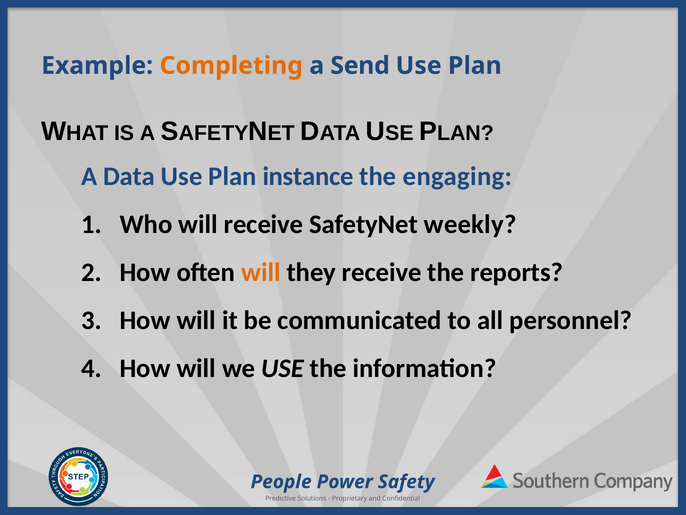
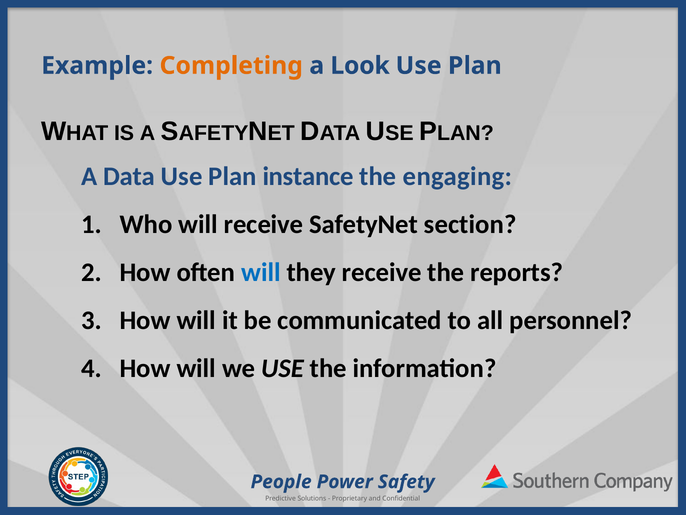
Send: Send -> Look (360, 66)
weekly: weekly -> section (470, 224)
will colour: orange -> blue (261, 272)
